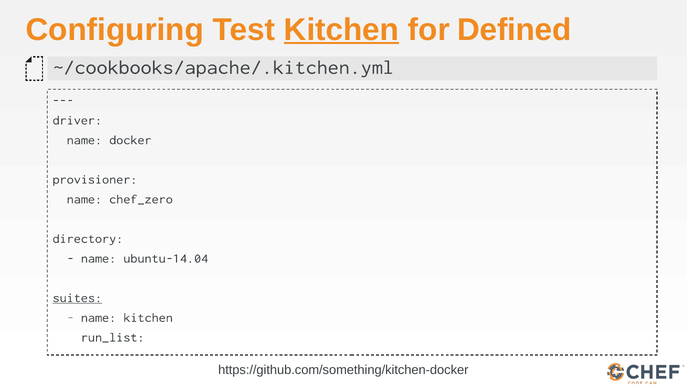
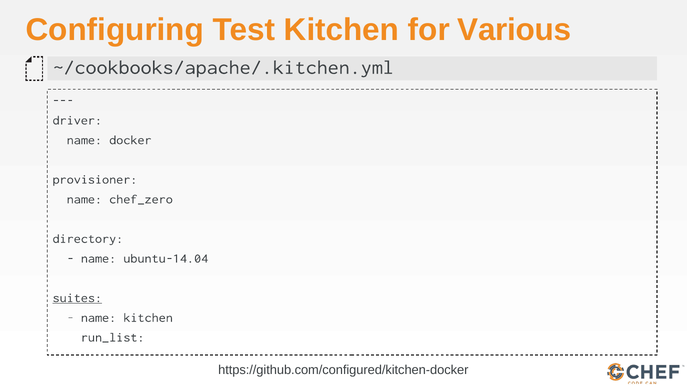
Kitchen underline: present -> none (341, 30)
Defined: Defined -> Various (514, 30)
https://github.com/something/kitchen-docker: https://github.com/something/kitchen-docker -> https://github.com/configured/kitchen-docker (343, 370)
